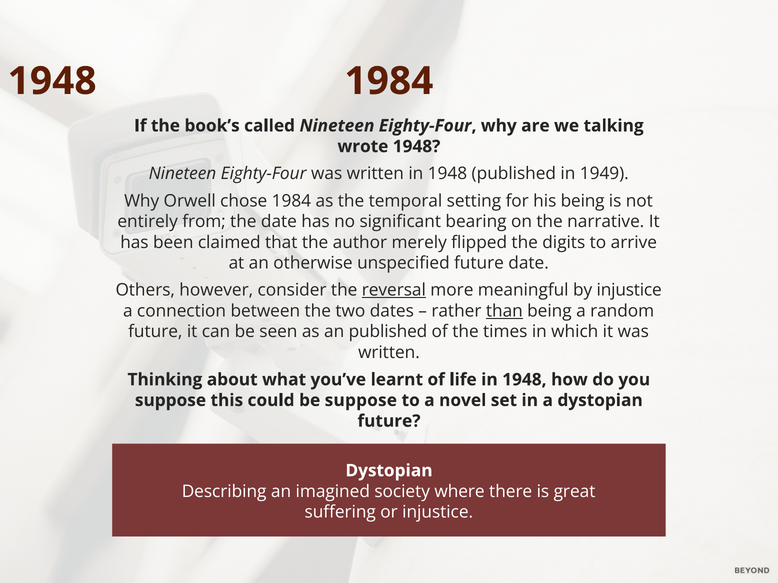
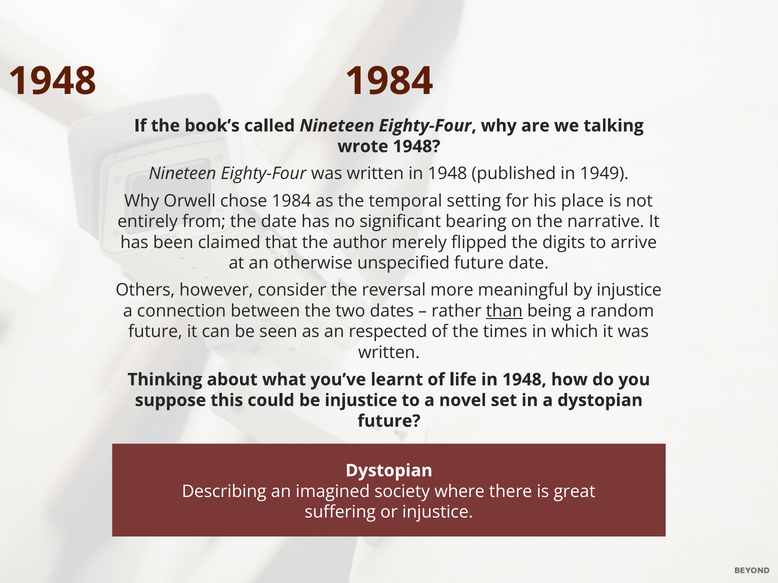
his being: being -> place (582, 201)
reversal underline: present -> none (394, 290)
an published: published -> respected (388, 332)
be suppose: suppose -> injustice (361, 401)
